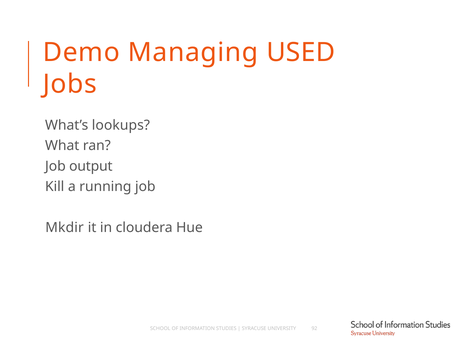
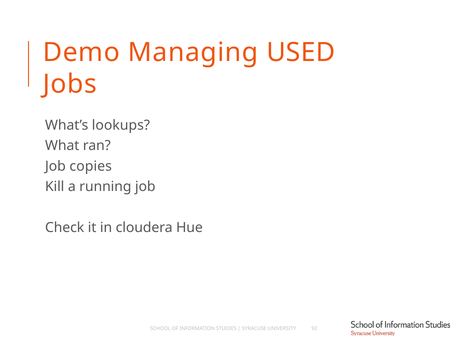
output: output -> copies (91, 166)
Mkdir: Mkdir -> Check (65, 228)
